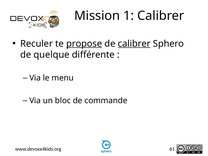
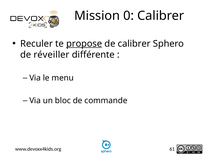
1: 1 -> 0 (129, 16)
calibrer underline: present -> none (134, 44)
quelque: quelque -> réveiller (52, 55)
